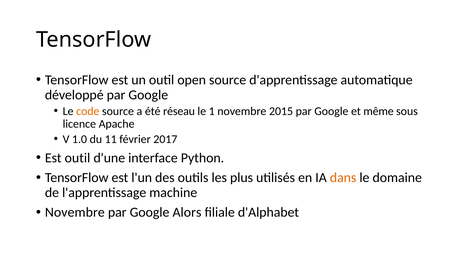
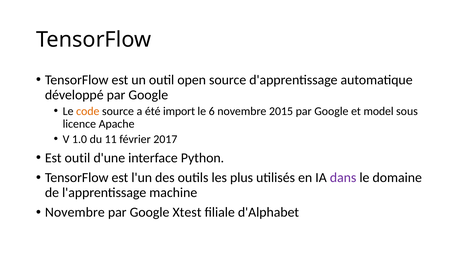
réseau: réseau -> import (179, 111)
1: 1 -> 6 (212, 111)
même: même -> model (379, 111)
dans colour: orange -> purple (343, 178)
Alors: Alors -> Xtest (187, 212)
